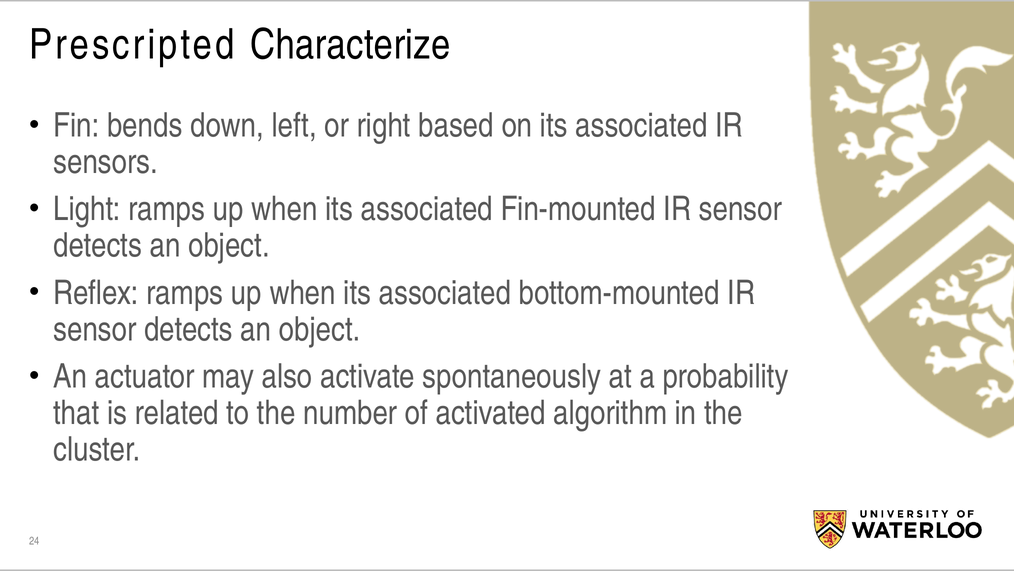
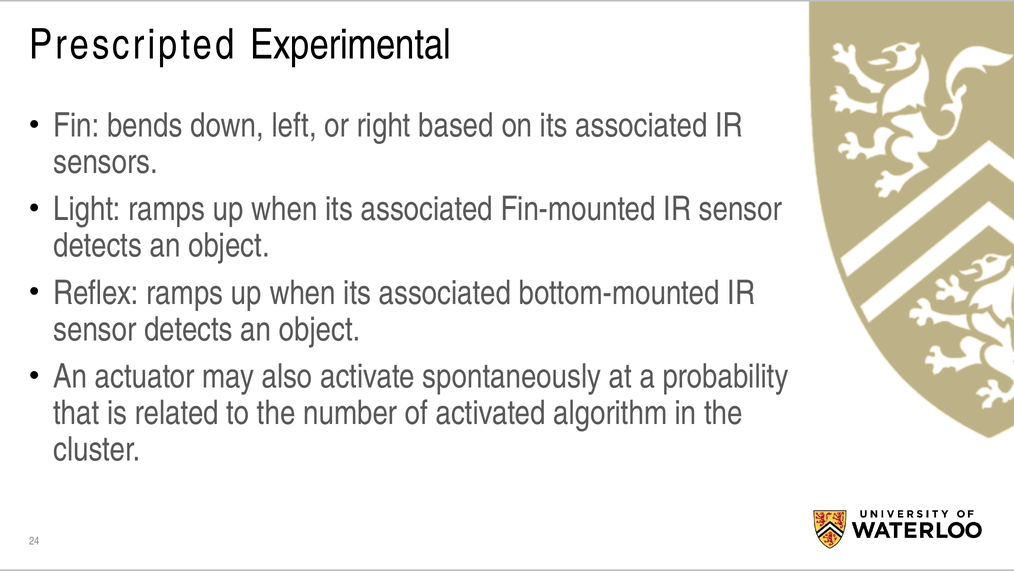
Characterize: Characterize -> Experimental (351, 45)
